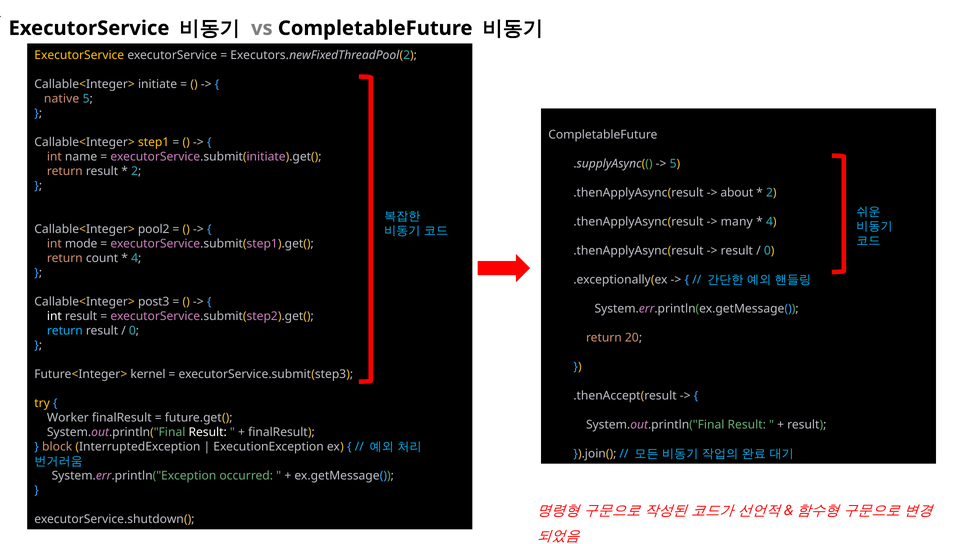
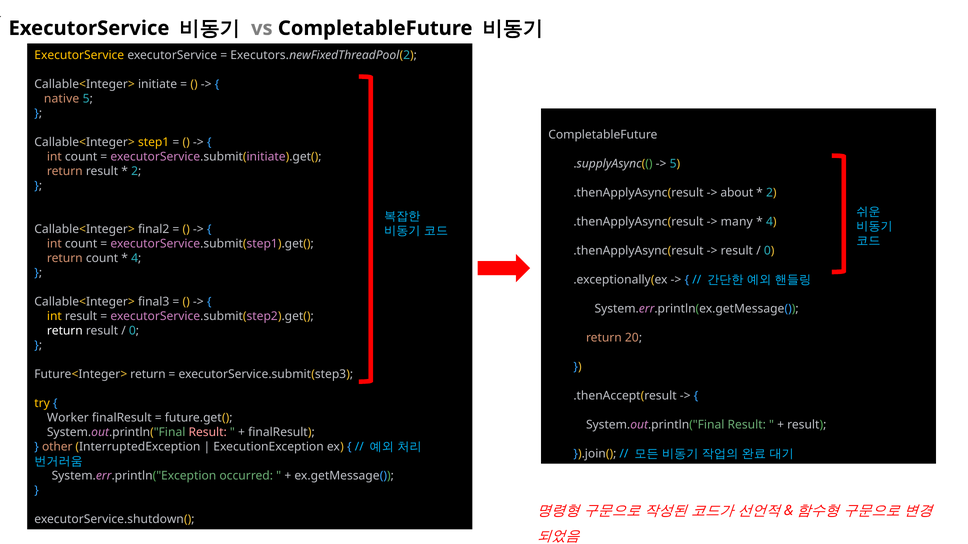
name: name -> count (81, 157)
pool2: pool2 -> final2 (154, 229)
mode: mode -> count (81, 244)
post3: post3 -> final3 (154, 302)
int colour: white -> yellow (54, 317)
return colour: light blue -> white (65, 331)
Future<Integer> kernel: kernel -> return (148, 375)
Result colour: white -> pink (208, 433)
block: block -> other (57, 447)
